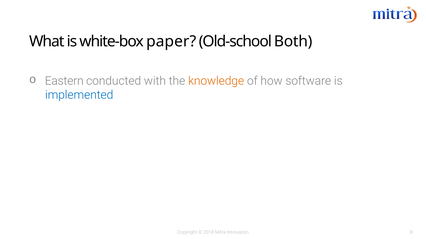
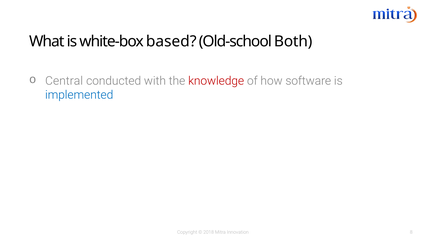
paper: paper -> based (171, 41)
Eastern: Eastern -> Central (64, 81)
knowledge colour: orange -> red (216, 81)
